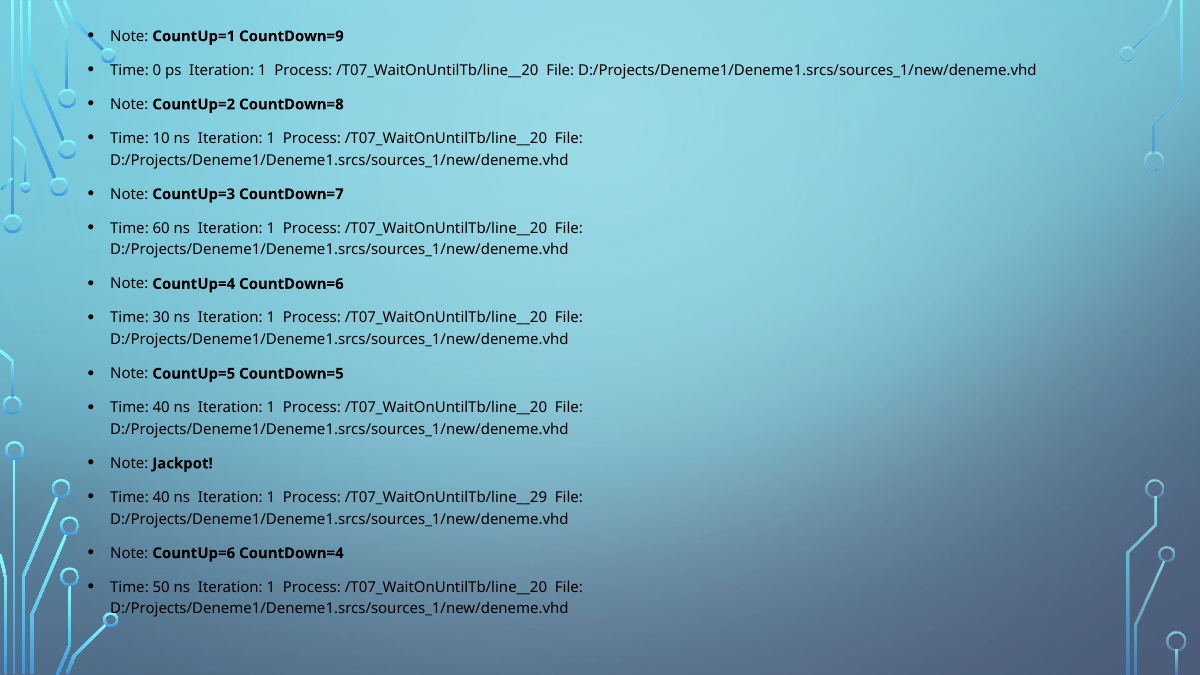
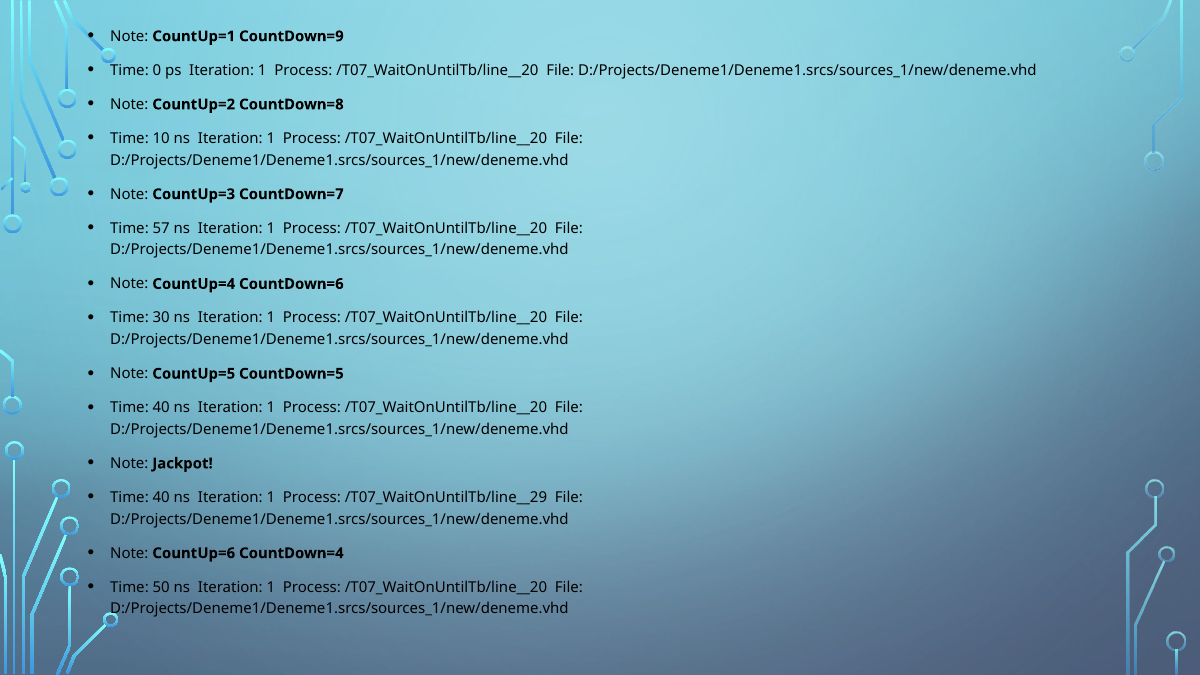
60: 60 -> 57 (161, 228)
